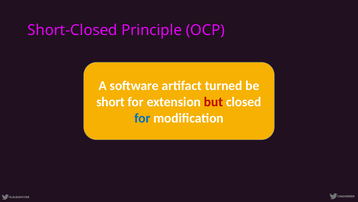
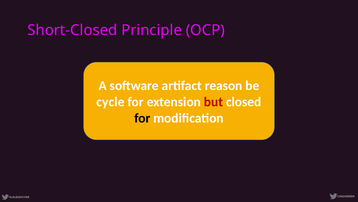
turned: turned -> reason (224, 86)
short: short -> cycle (110, 102)
for colour: blue -> black (142, 118)
